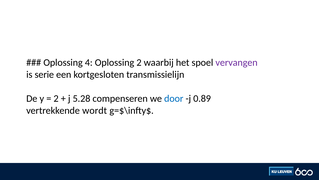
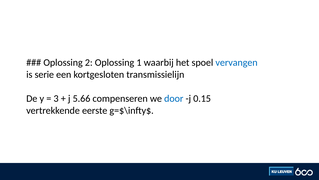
4: 4 -> 2 (89, 62)
Oplossing 2: 2 -> 1 (139, 62)
vervangen colour: purple -> blue (237, 62)
2: 2 -> 3 (56, 98)
5.28: 5.28 -> 5.66 (82, 98)
0.89: 0.89 -> 0.15 (202, 98)
wordt: wordt -> eerste (95, 110)
